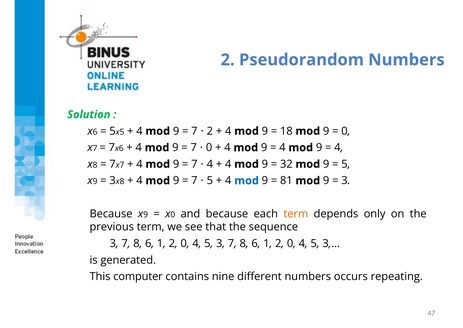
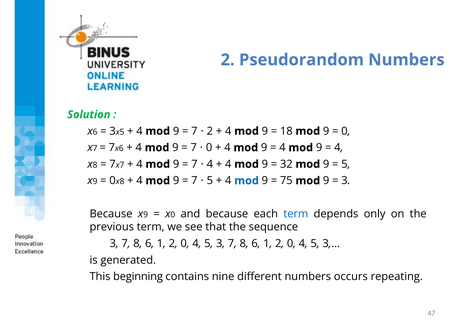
5: 5 -> 3 (113, 131)
81: 81 -> 75 (286, 180)
3: 3 -> 0 (113, 180)
term colour: orange -> blue (296, 213)
computer: computer -> beginning (138, 276)
